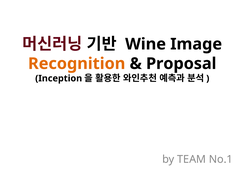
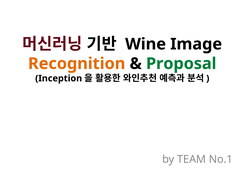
Proposal colour: black -> green (181, 64)
